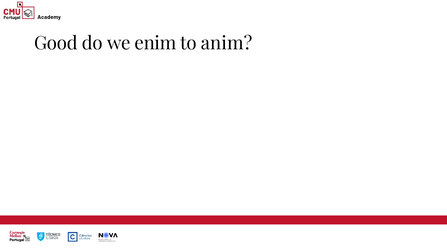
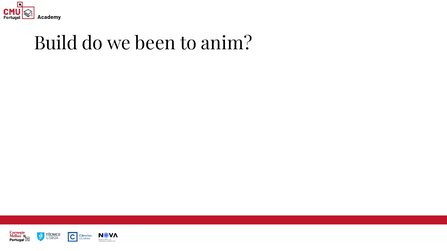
Good: Good -> Build (56, 43)
enim: enim -> been (155, 43)
